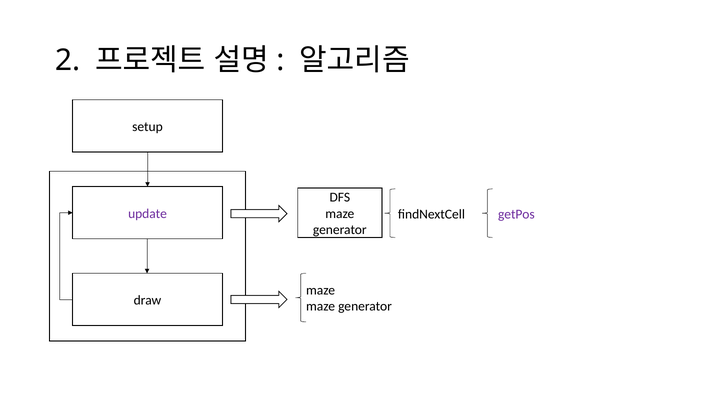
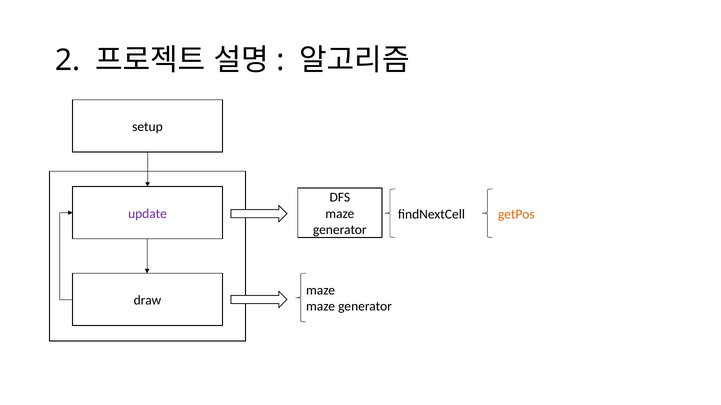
getPos colour: purple -> orange (516, 214)
